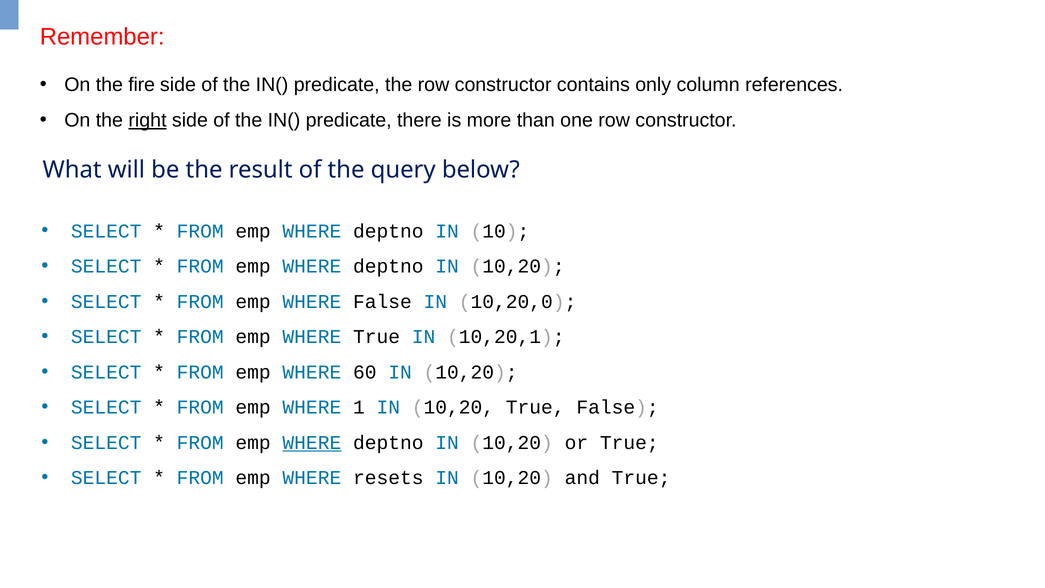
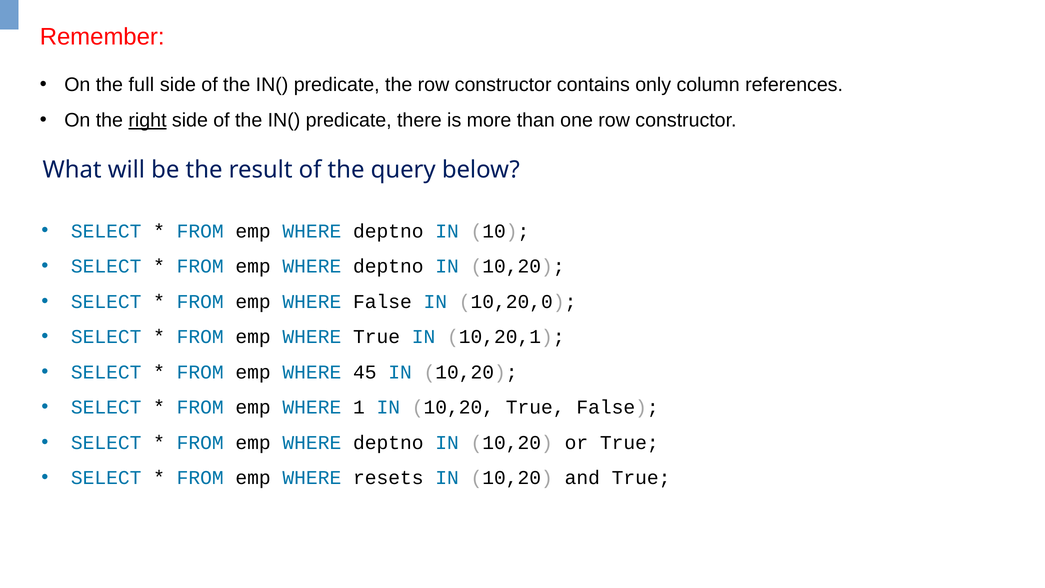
fire: fire -> full (141, 85)
60: 60 -> 45 (365, 372)
WHERE underline: present -> none (312, 443)
